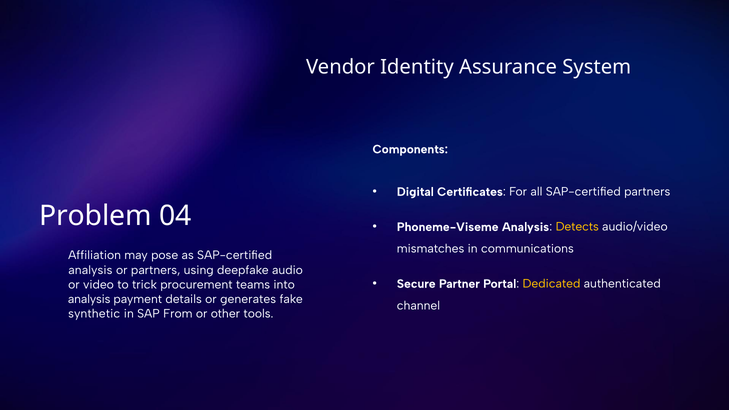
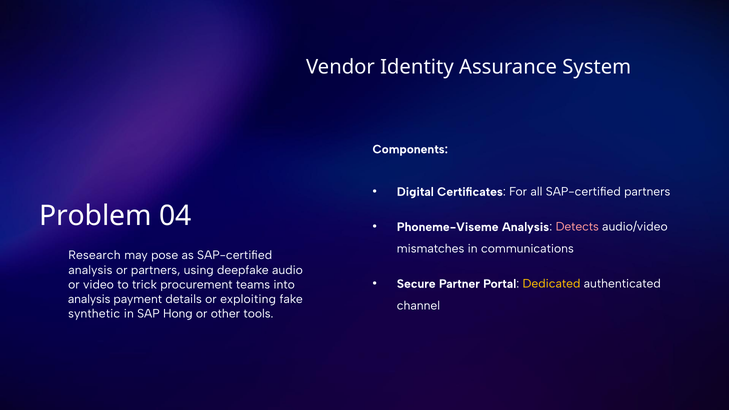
Detects colour: yellow -> pink (577, 227)
Affiliation: Affiliation -> Research (95, 256)
generates: generates -> exploiting (248, 299)
From: From -> Hong (178, 314)
